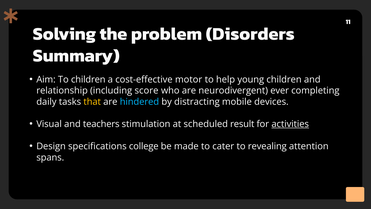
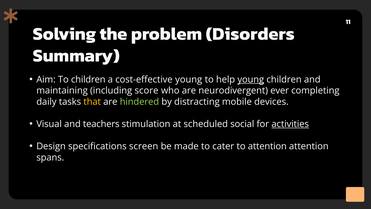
cost-effective motor: motor -> young (189, 79)
young underline: none -> present (251, 79)
relationship: relationship -> maintaining (62, 90)
hindered colour: light blue -> light green (139, 102)
result: result -> social (242, 124)
college: college -> screen (144, 146)
to revealing: revealing -> attention (267, 146)
